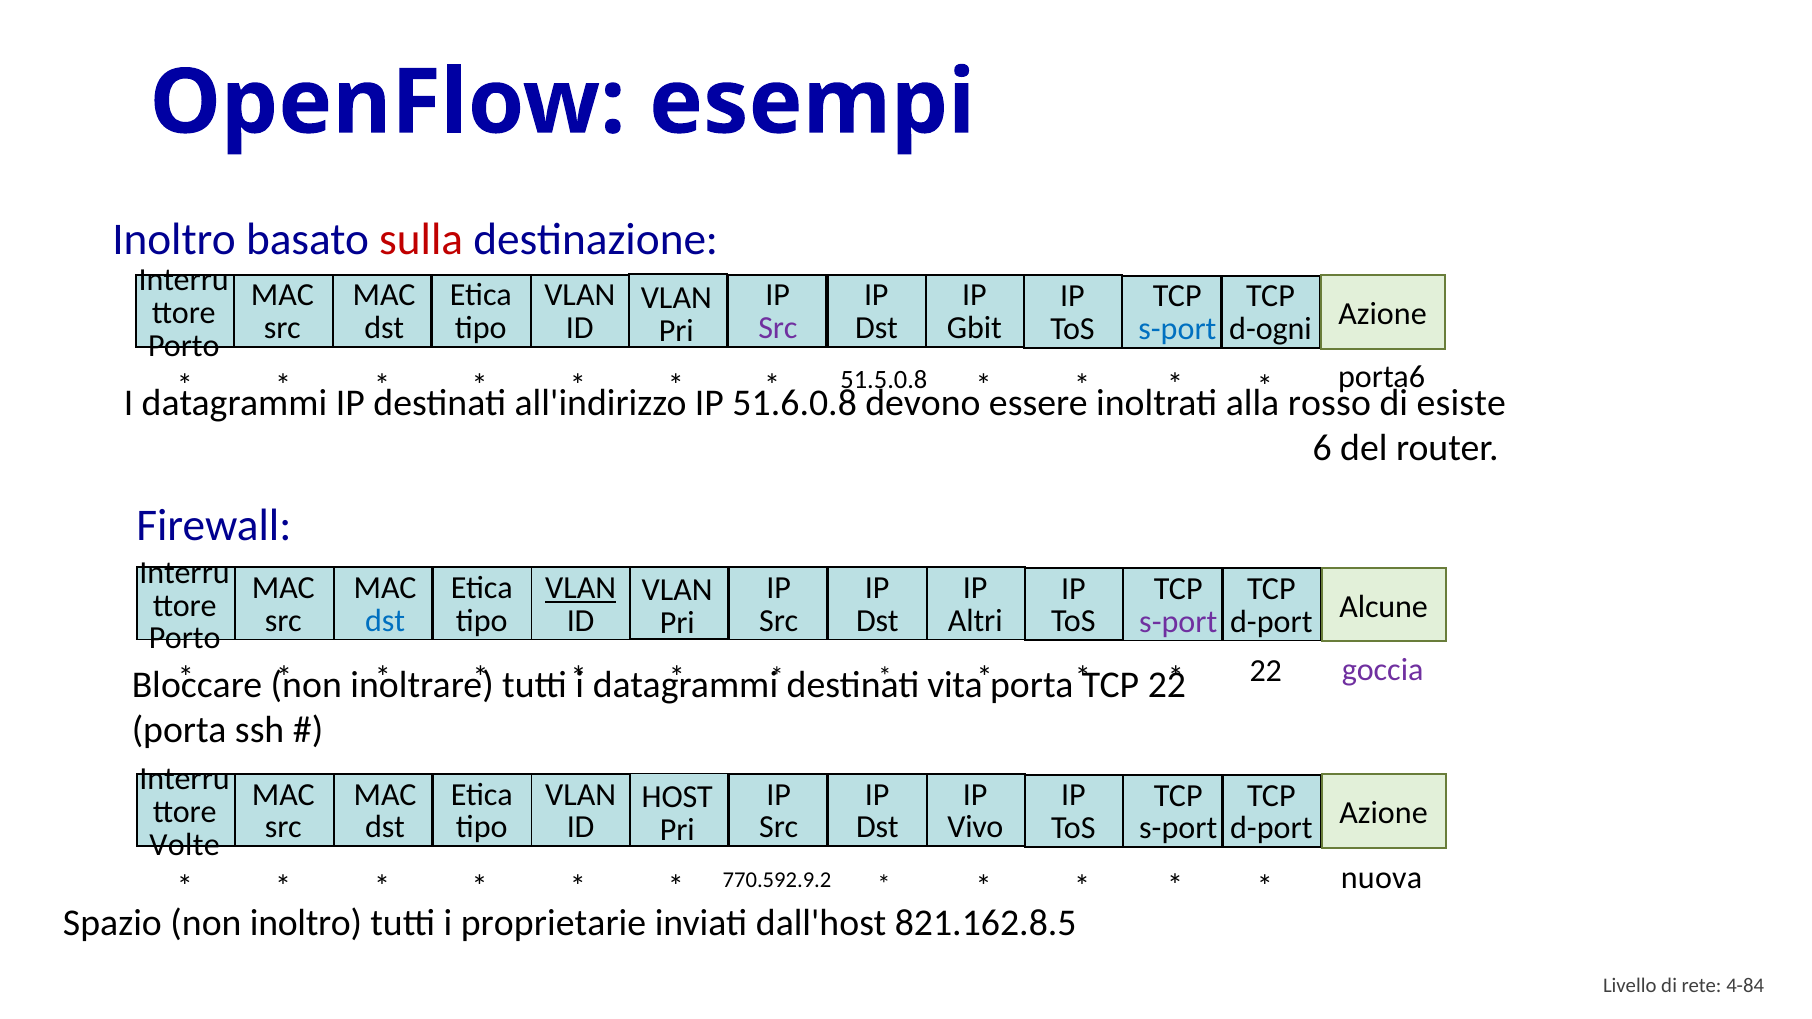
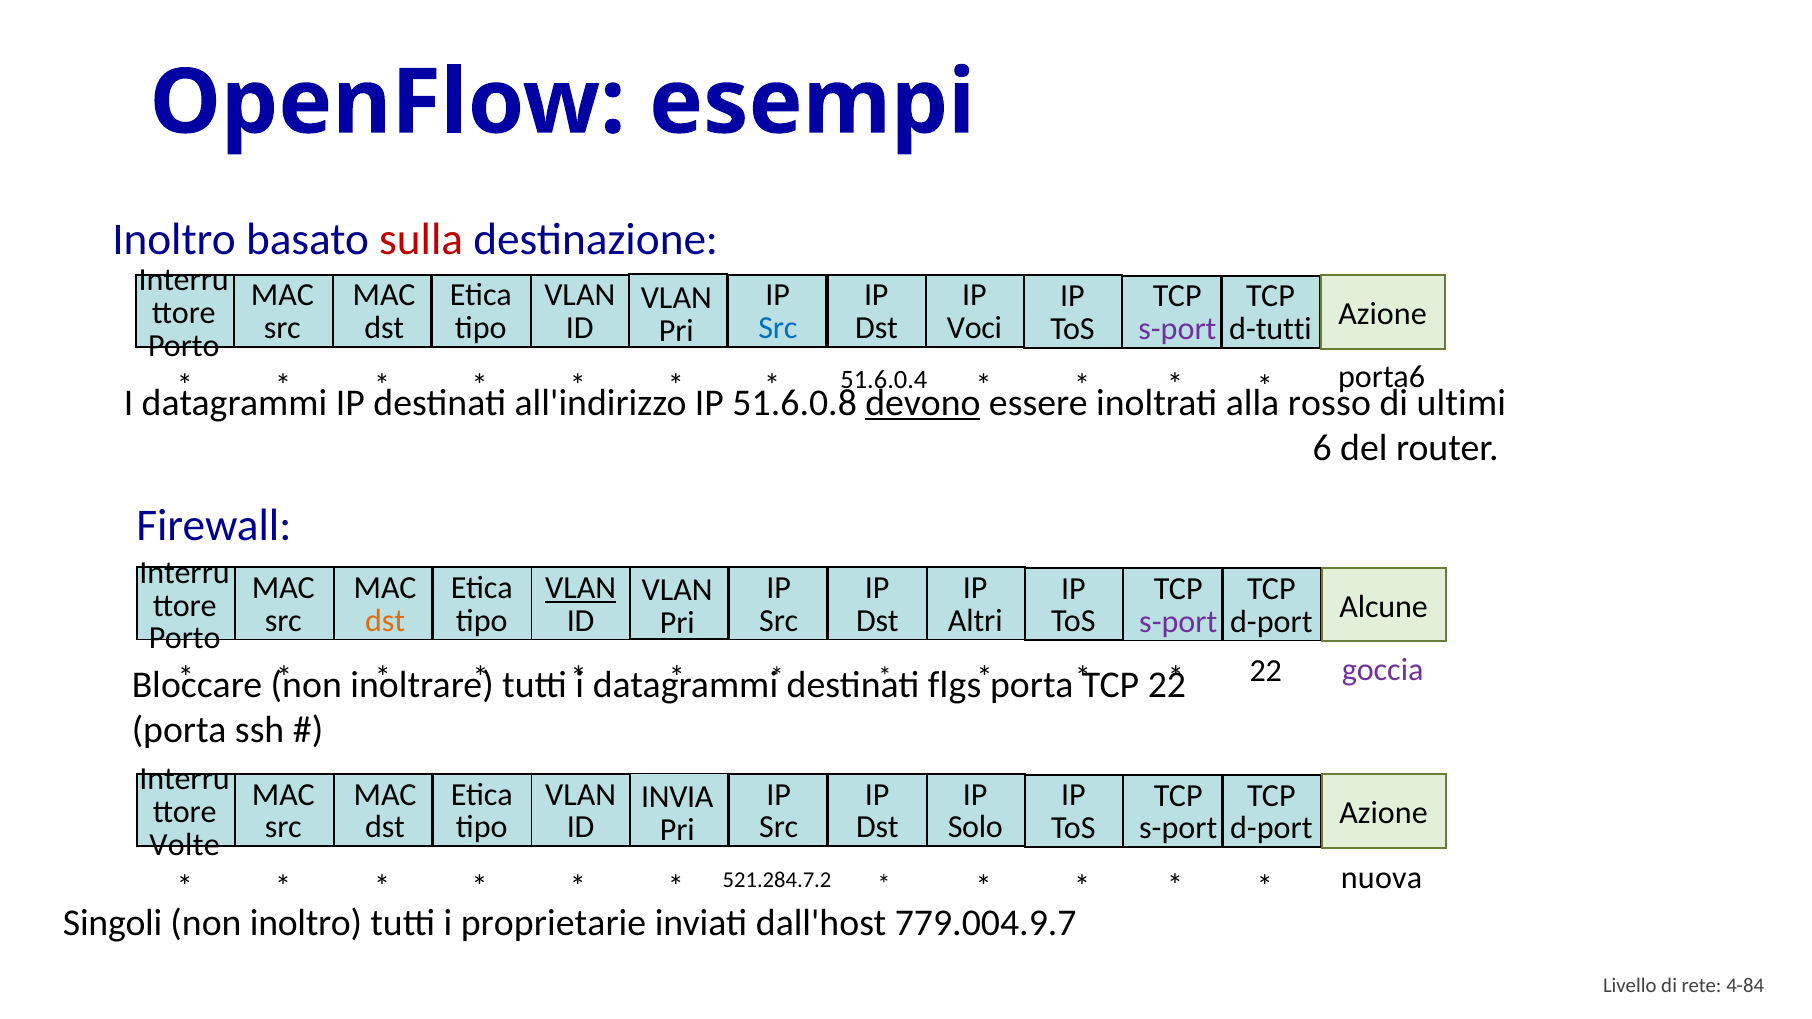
Src colour: purple -> blue (778, 328)
Gbit: Gbit -> Voci (974, 328)
s-port colour: blue -> purple (1177, 329)
d-ogni: d-ogni -> d-tutti (1271, 329)
51.5.0.8: 51.5.0.8 -> 51.6.0.4 (884, 380)
devono underline: none -> present (923, 403)
esiste: esiste -> ultimi (1461, 403)
dst colour: blue -> orange (385, 621)
vita: vita -> flgs (955, 685)
HOST: HOST -> INVIA (677, 797)
Vivo: Vivo -> Solo (975, 827)
770.592.9.2: 770.592.9.2 -> 521.284.7.2 (777, 880)
Spazio: Spazio -> Singoli (113, 923)
821.162.8.5: 821.162.8.5 -> 779.004.9.7 (986, 923)
